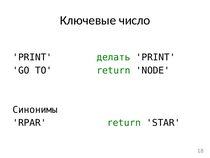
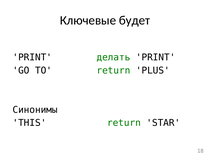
число: число -> будет (134, 20)
NODE: NODE -> PLUS (153, 70)
RPAR: RPAR -> THIS (29, 122)
